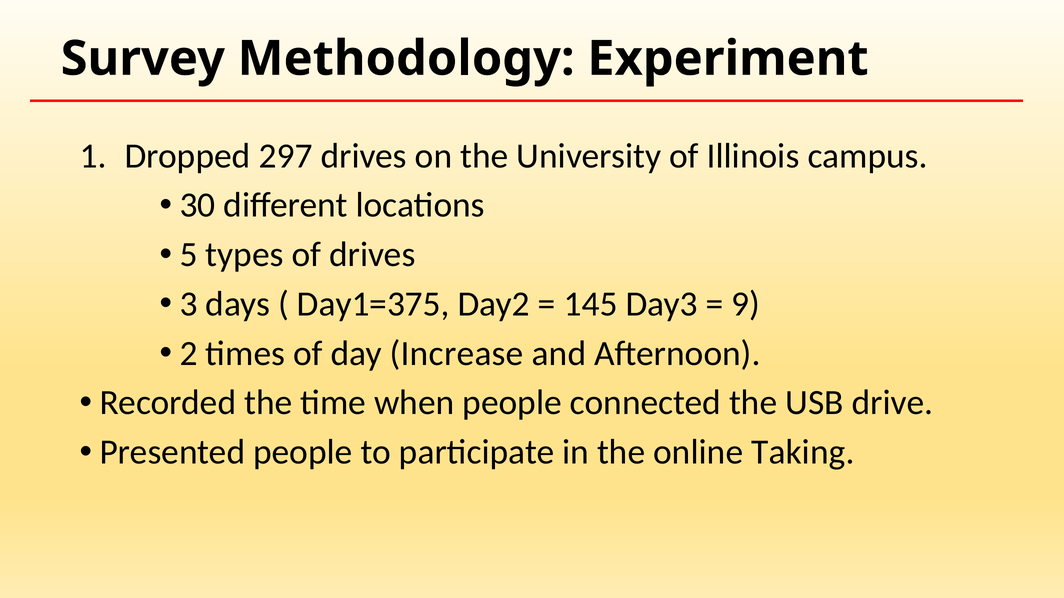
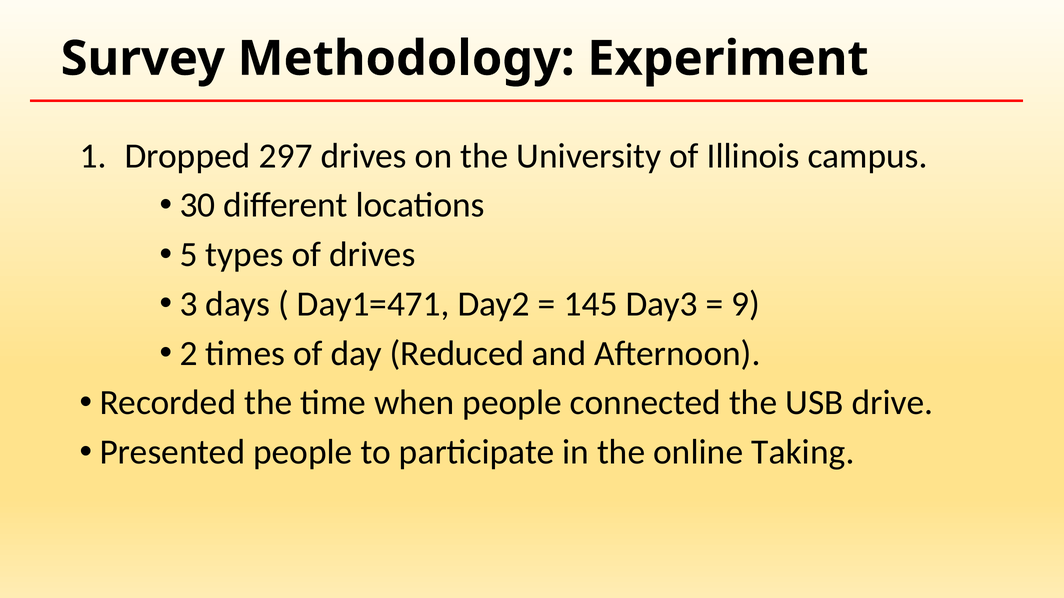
Day1=375: Day1=375 -> Day1=471 (373, 304)
Increase: Increase -> Reduced (457, 354)
